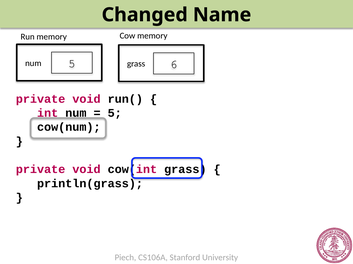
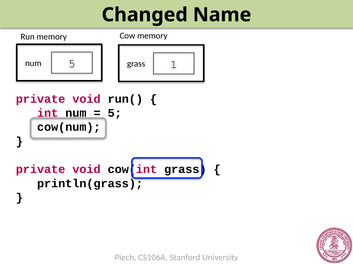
6: 6 -> 1 (174, 64)
